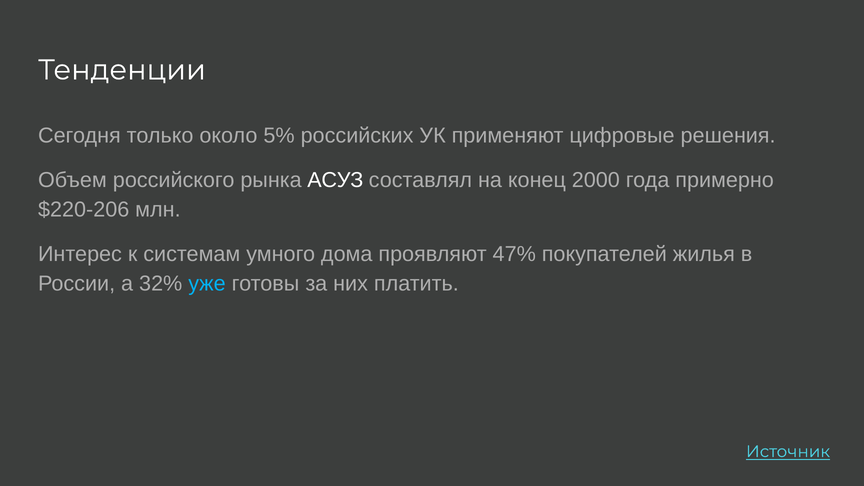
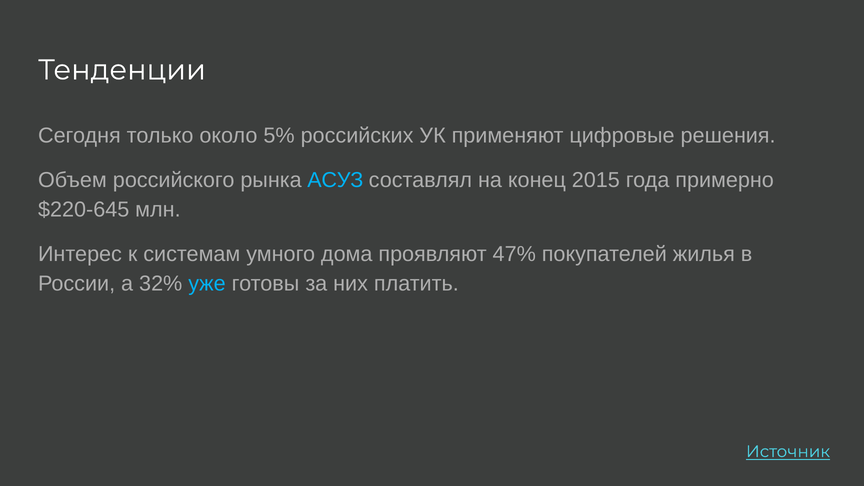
АСУЗ colour: white -> light blue (335, 180)
2000: 2000 -> 2015 (596, 180)
$220-206: $220-206 -> $220-645 (84, 210)
